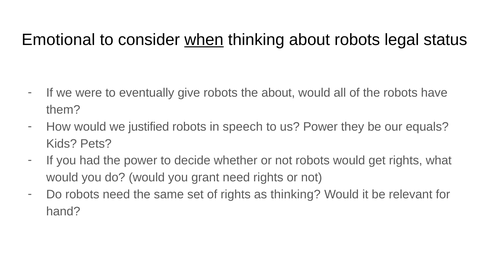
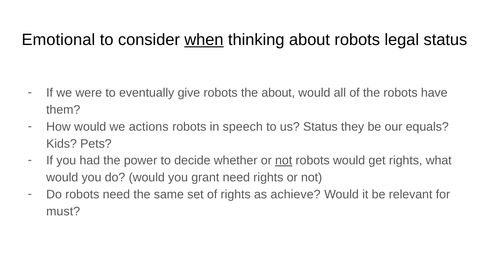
justified: justified -> actions (149, 127)
us Power: Power -> Status (320, 127)
not underline: none -> present (284, 161)
as thinking: thinking -> achieve (296, 195)
hand: hand -> must (63, 211)
